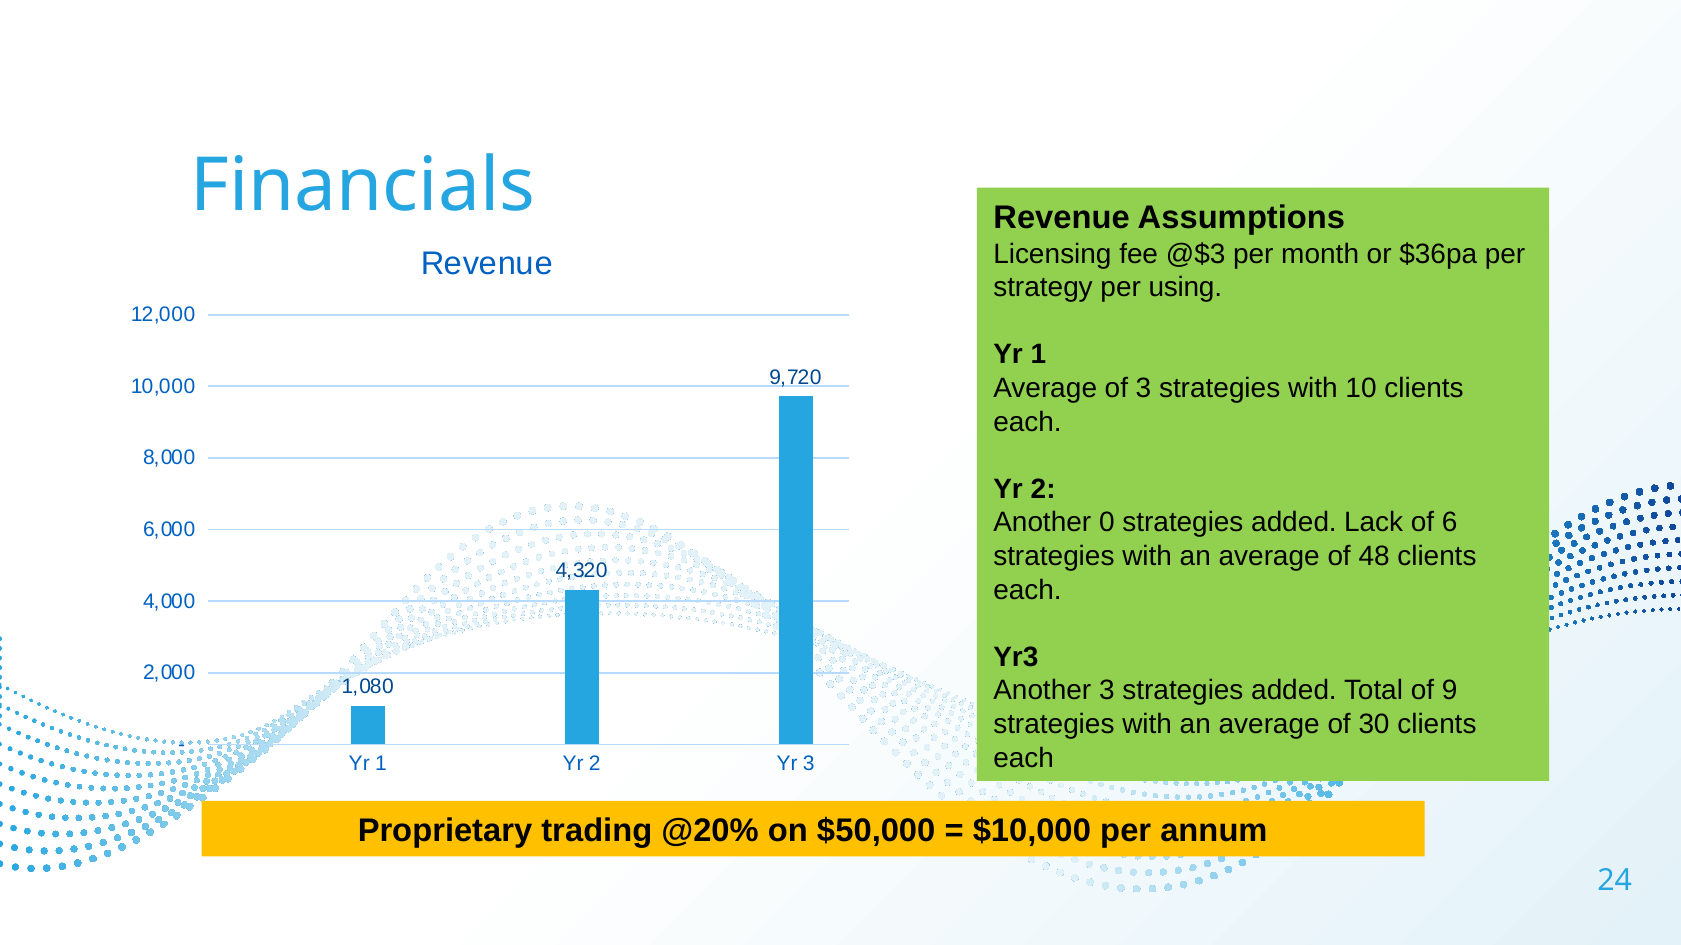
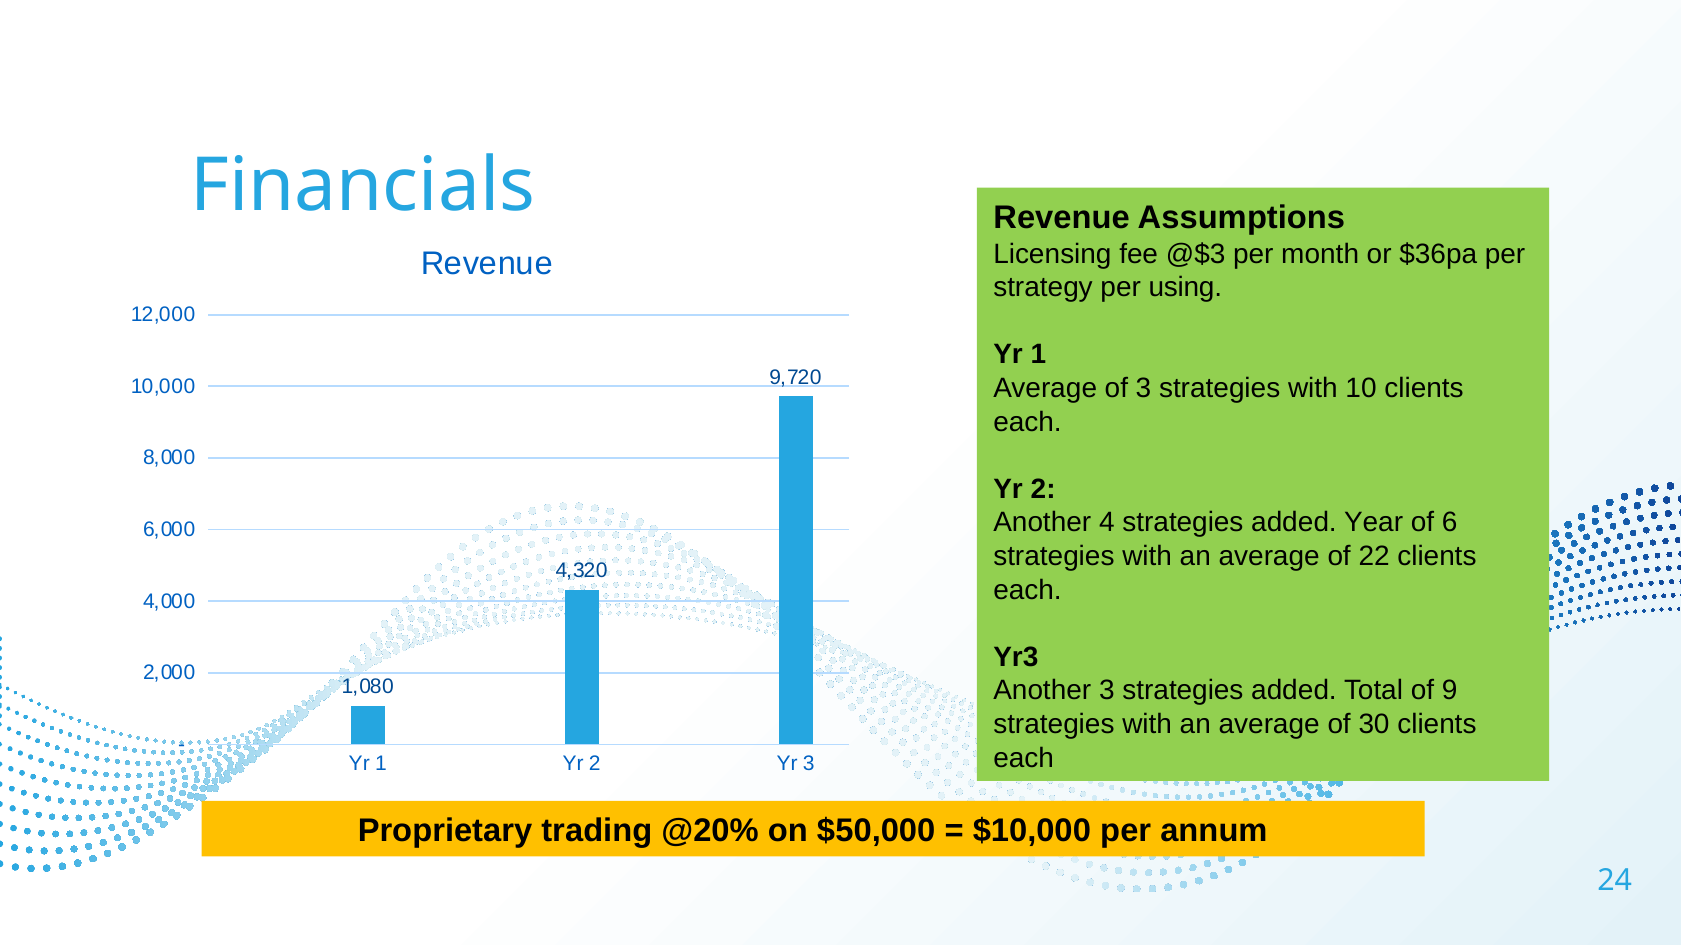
0: 0 -> 4 (1107, 523)
Lack: Lack -> Year (1374, 523)
48: 48 -> 22 (1374, 557)
